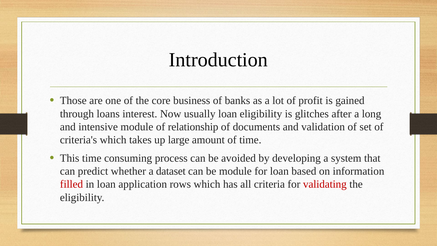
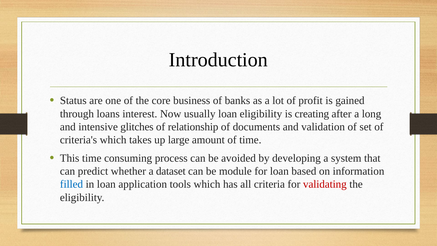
Those: Those -> Status (73, 101)
glitches: glitches -> creating (312, 114)
intensive module: module -> glitches (137, 127)
filled colour: red -> blue (71, 184)
rows: rows -> tools (180, 184)
